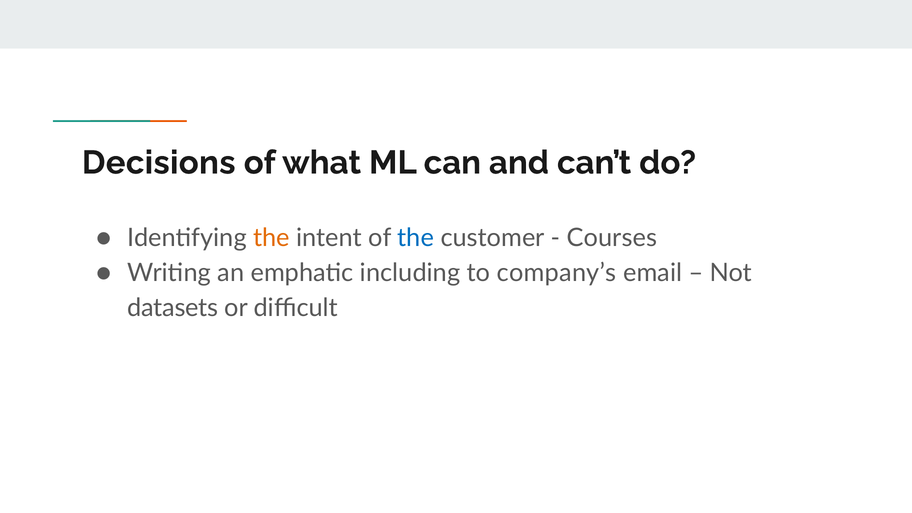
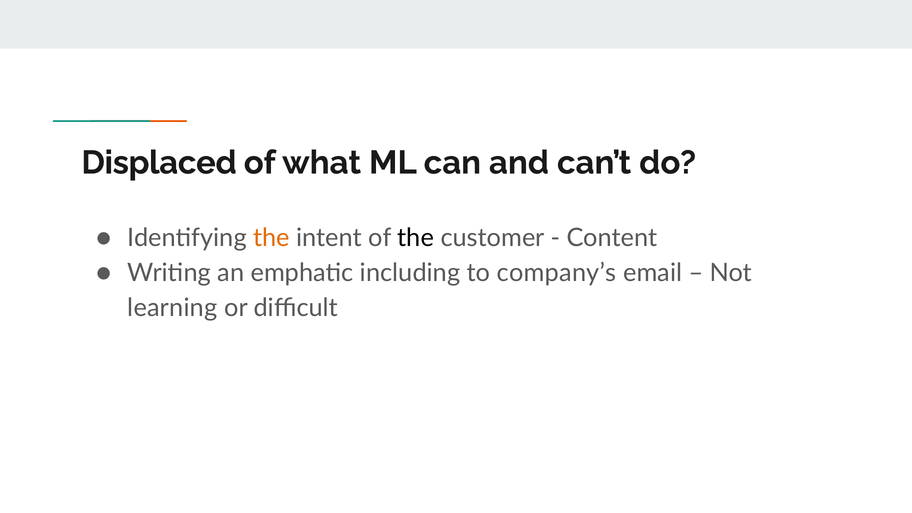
Decisions: Decisions -> Displaced (159, 163)
the colour: blue -> black (416, 238)
Courses: Courses -> Content (612, 238)
datasets: datasets -> learning (172, 308)
